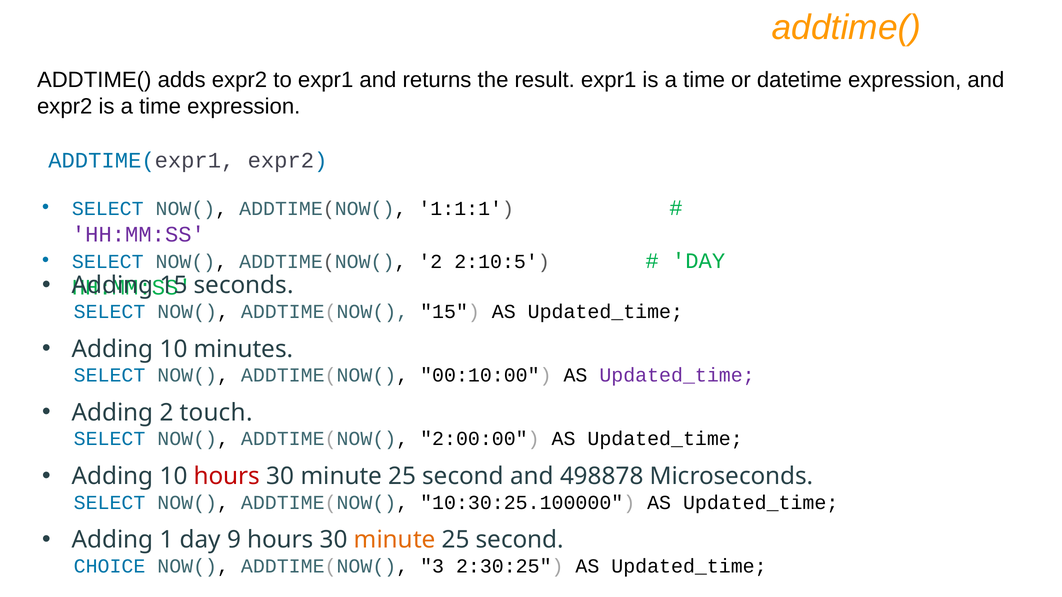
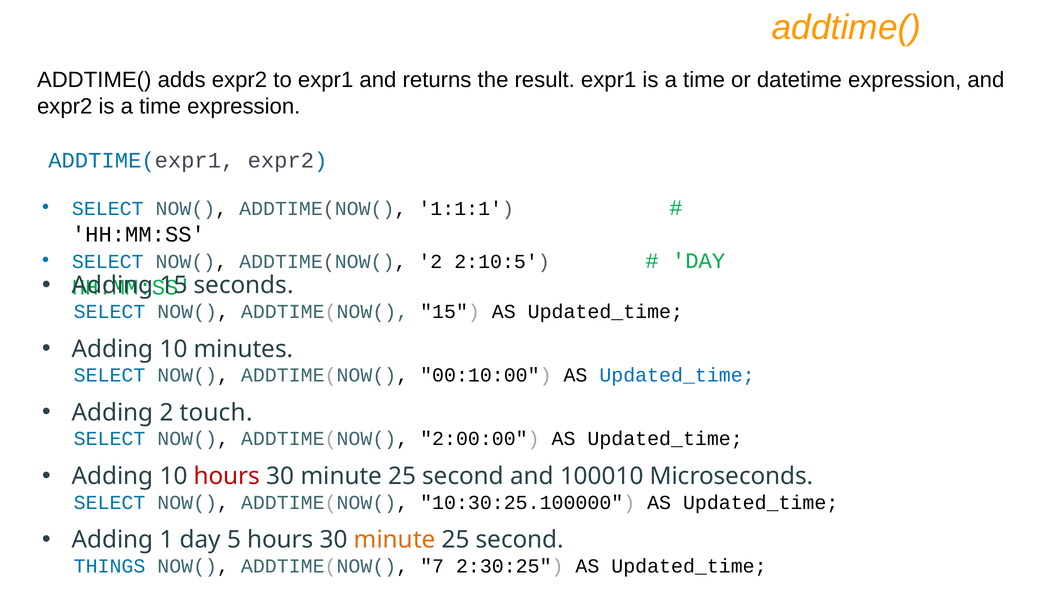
HH:MM:SS colour: purple -> black (138, 235)
Updated_time colour: purple -> blue (677, 375)
498878: 498878 -> 100010 (602, 477)
9: 9 -> 5 (234, 540)
CHOICE: CHOICE -> THINGS (110, 567)
3: 3 -> 7 (432, 567)
